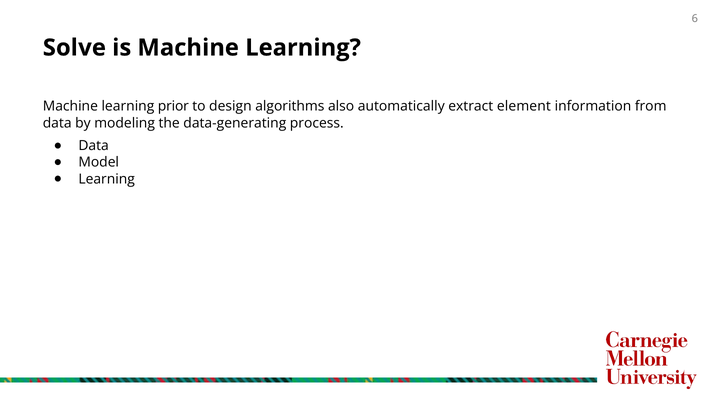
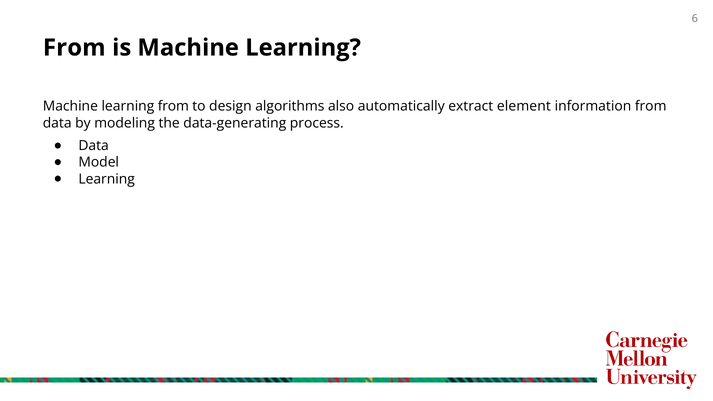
Solve: Solve -> From (74, 48)
learning prior: prior -> from (173, 106)
